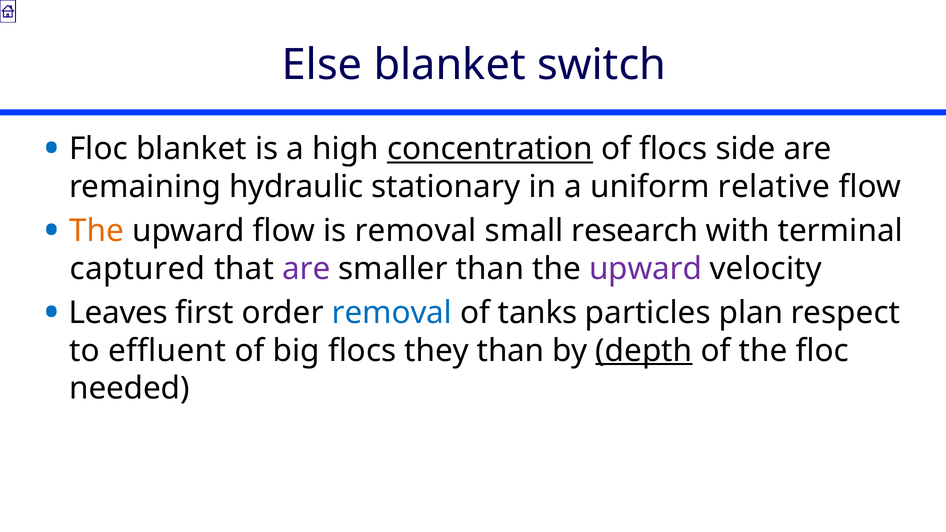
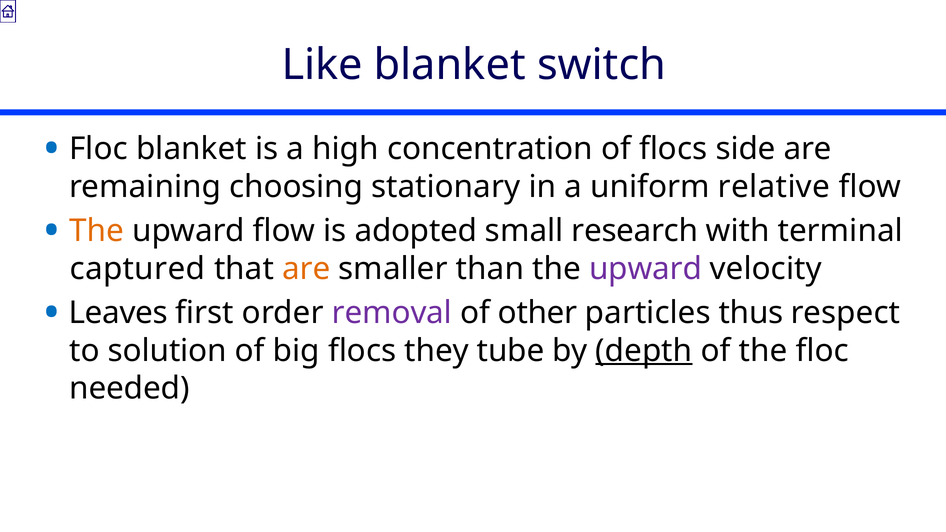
Else: Else -> Like (322, 65)
concentration underline: present -> none (490, 149)
hydraulic: hydraulic -> choosing (296, 187)
is removal: removal -> adopted (416, 231)
are colour: purple -> orange (306, 269)
removal colour: blue -> purple (392, 313)
tanks: tanks -> other (538, 313)
plan: plan -> thus (751, 313)
effluent: effluent -> solution (167, 351)
they than: than -> tube (511, 351)
